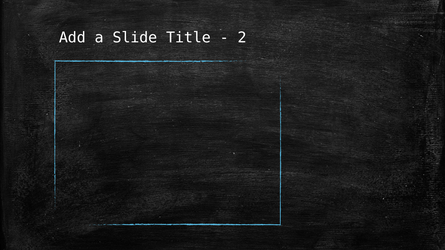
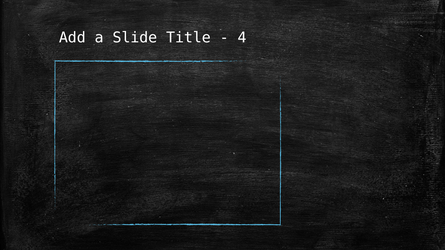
2: 2 -> 4 (242, 38)
